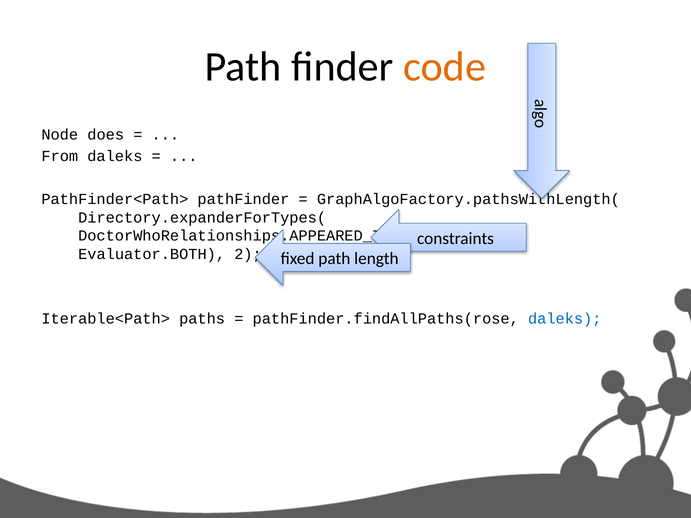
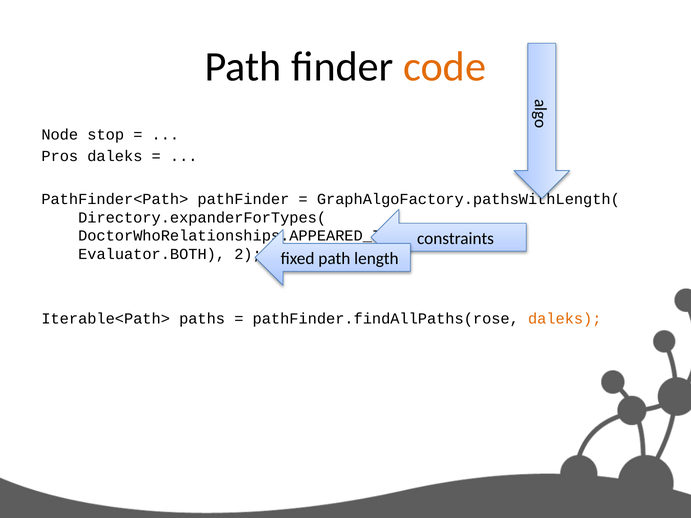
does: does -> stop (106, 135)
From: From -> Pros (60, 156)
daleks colour: blue -> orange (565, 319)
